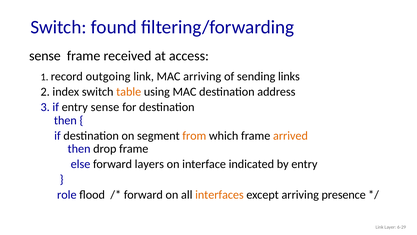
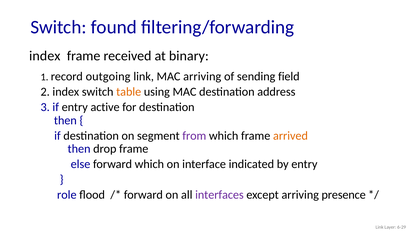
sense: sense -> index (45, 56)
access: access -> binary (189, 56)
links: links -> field (289, 76)
entry sense: sense -> active (105, 107)
from colour: orange -> purple (194, 136)
forward layers: layers -> which (149, 164)
interfaces colour: orange -> purple (219, 195)
